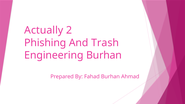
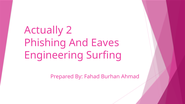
Trash: Trash -> Eaves (105, 43)
Engineering Burhan: Burhan -> Surfing (104, 55)
